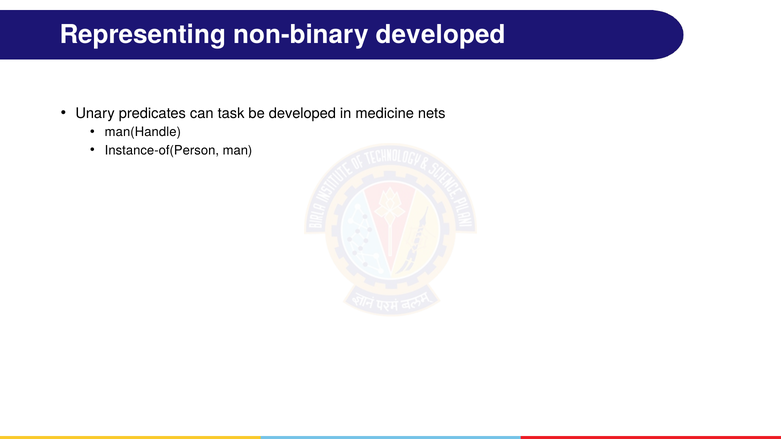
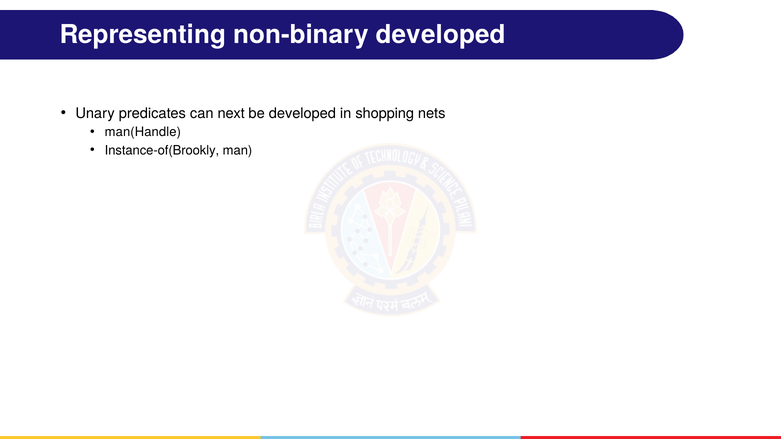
task: task -> next (231, 113)
medicine: medicine -> shopping (385, 113)
Instance-of(Person: Instance-of(Person -> Instance-of(Brookly (162, 150)
